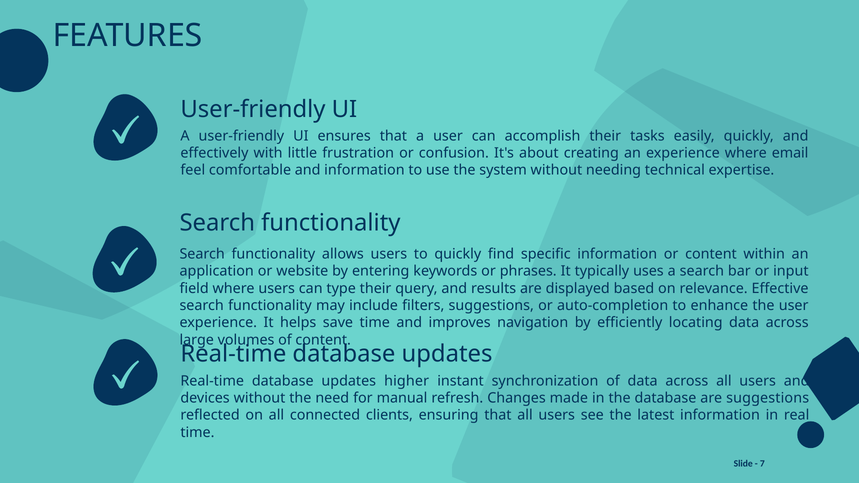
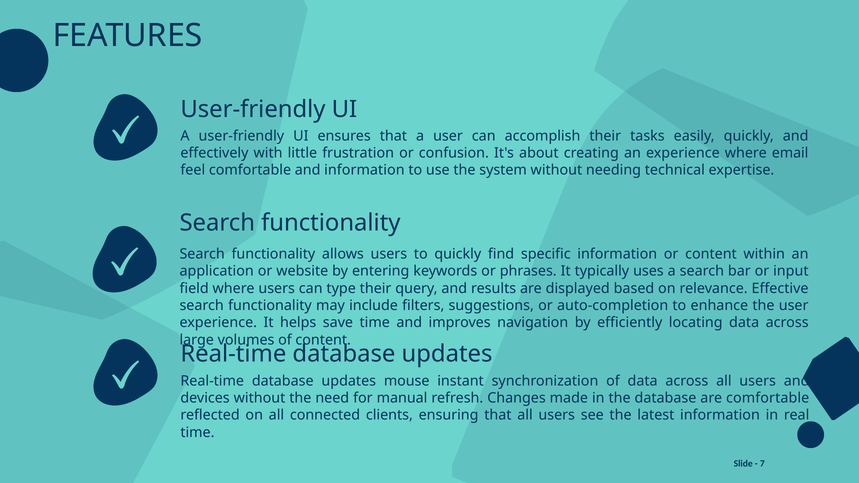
higher: higher -> mouse (407, 381)
are suggestions: suggestions -> comfortable (768, 398)
